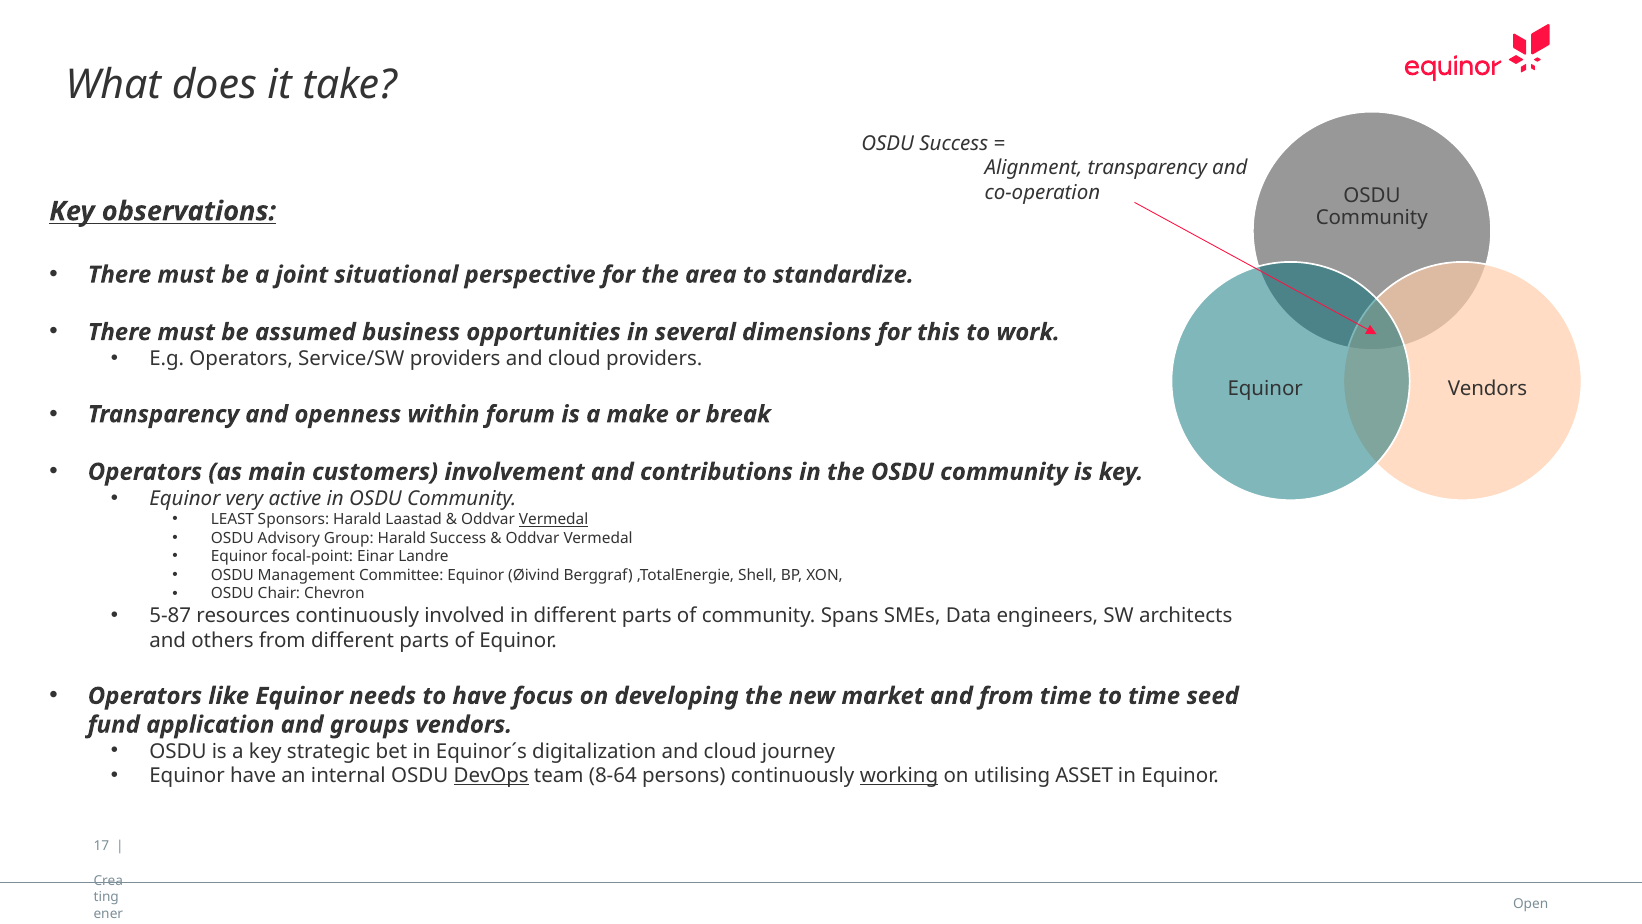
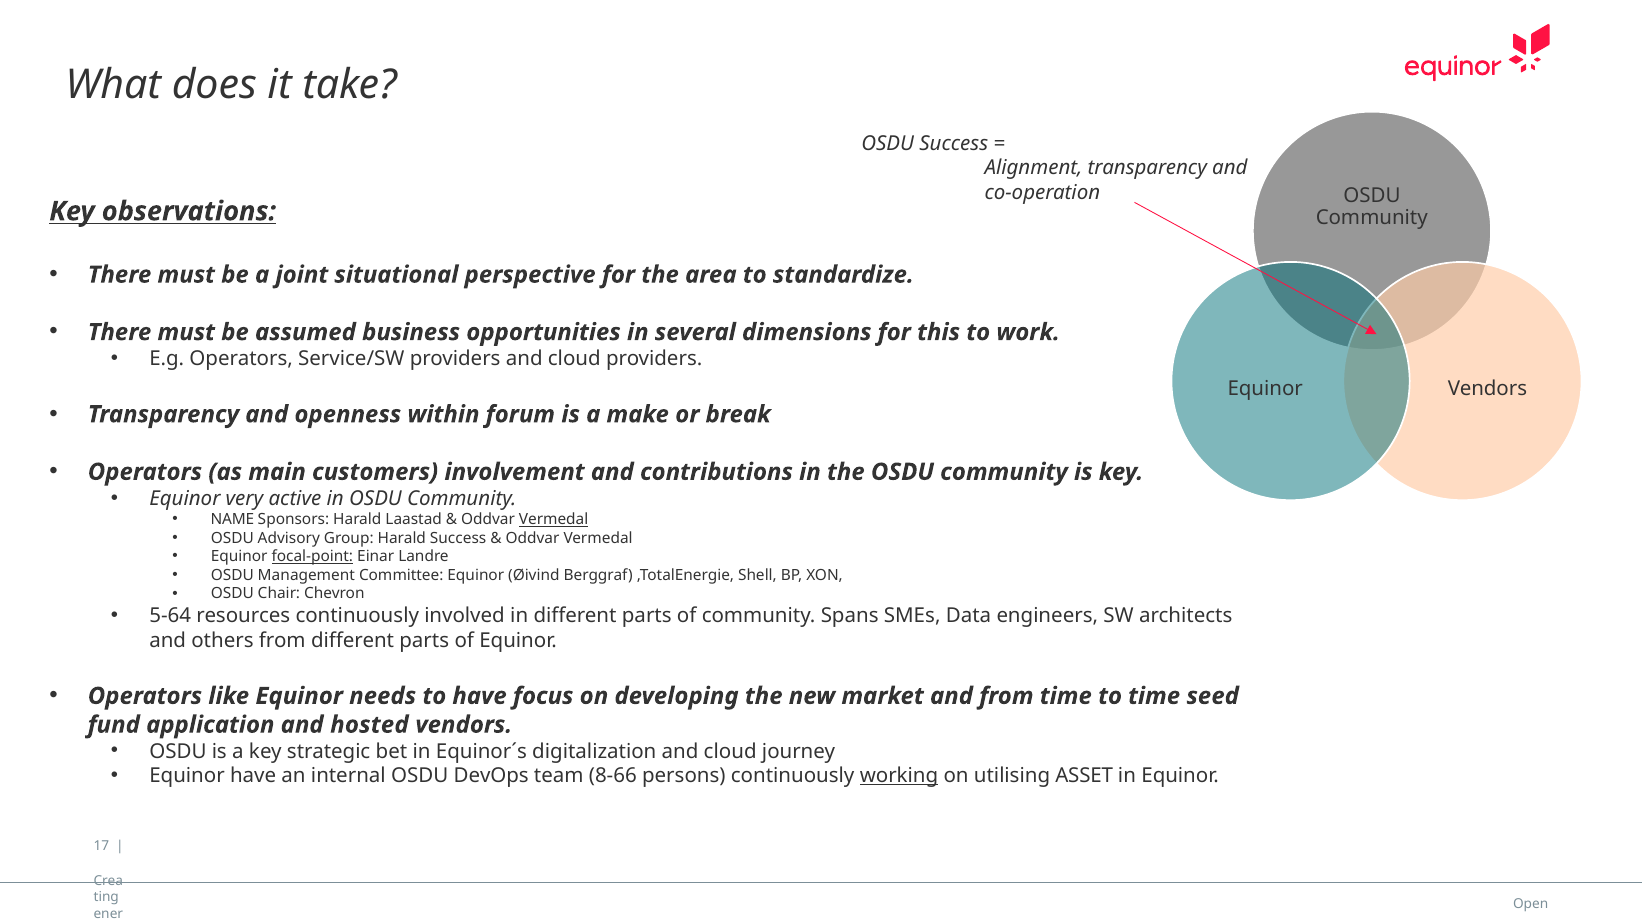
LEAST: LEAST -> NAME (232, 519)
focal-point underline: none -> present (312, 556)
5-87: 5-87 -> 5-64 (170, 615)
groups: groups -> hosted (369, 724)
DevOps underline: present -> none (491, 776)
8-64: 8-64 -> 8-66 (613, 776)
